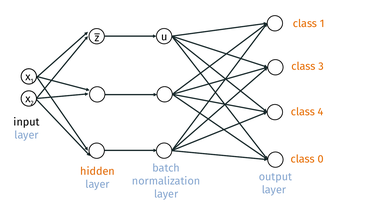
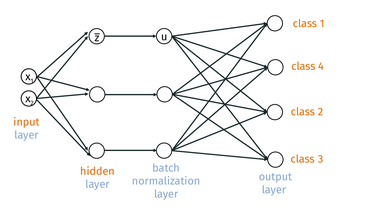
3: 3 -> 4 (321, 66)
class 4: 4 -> 2 (320, 112)
input colour: black -> orange (26, 122)
0: 0 -> 3 (320, 159)
